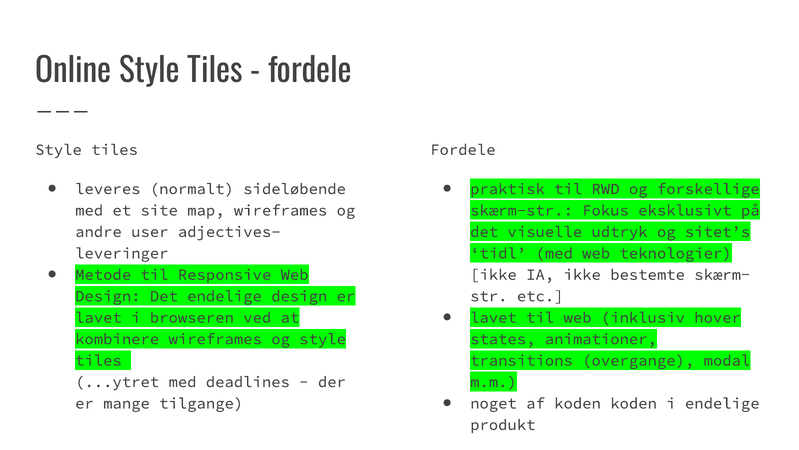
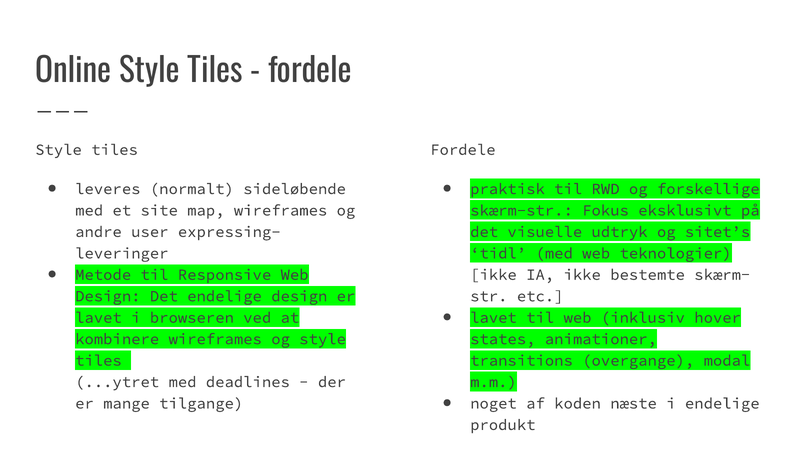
adjectives-: adjectives- -> expressing- (229, 232)
koden koden: koden -> næste (634, 403)
